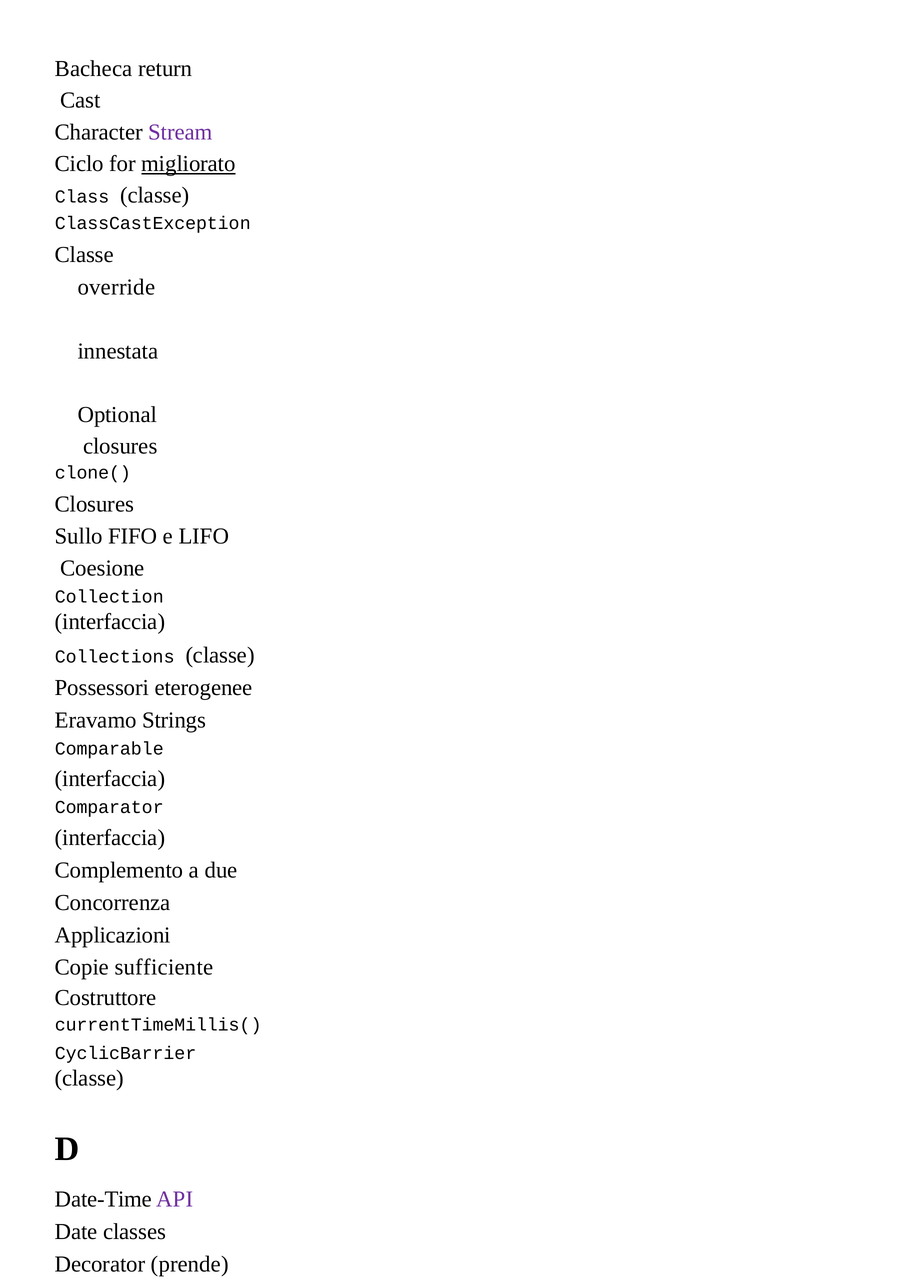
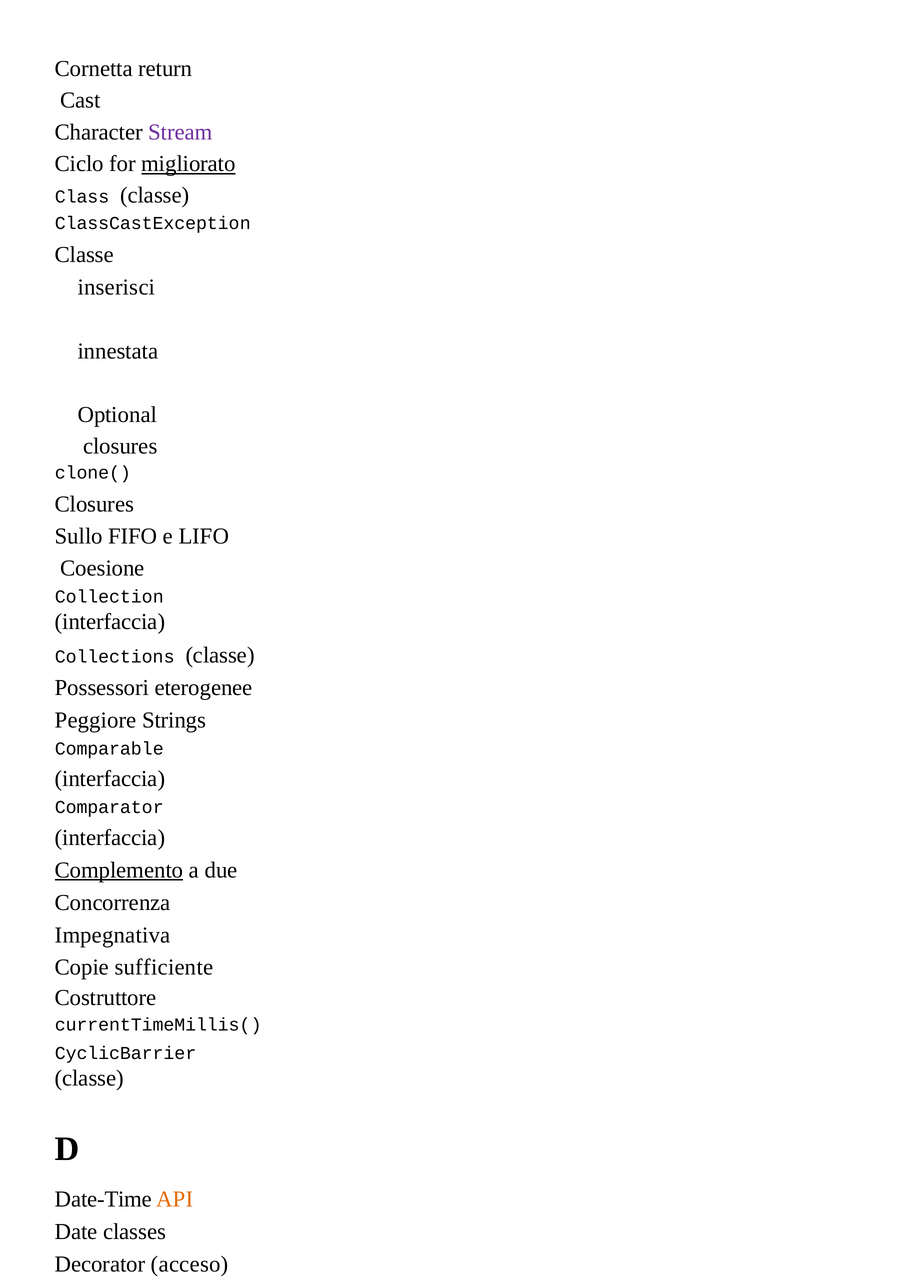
Bacheca: Bacheca -> Cornetta (94, 69)
override: override -> inserisci (116, 287)
Eravamo: Eravamo -> Peggiore (96, 720)
Complemento underline: none -> present (119, 870)
Applicazioni: Applicazioni -> Impegnativa (113, 935)
API colour: purple -> orange (175, 1199)
prende: prende -> acceso (190, 1264)
